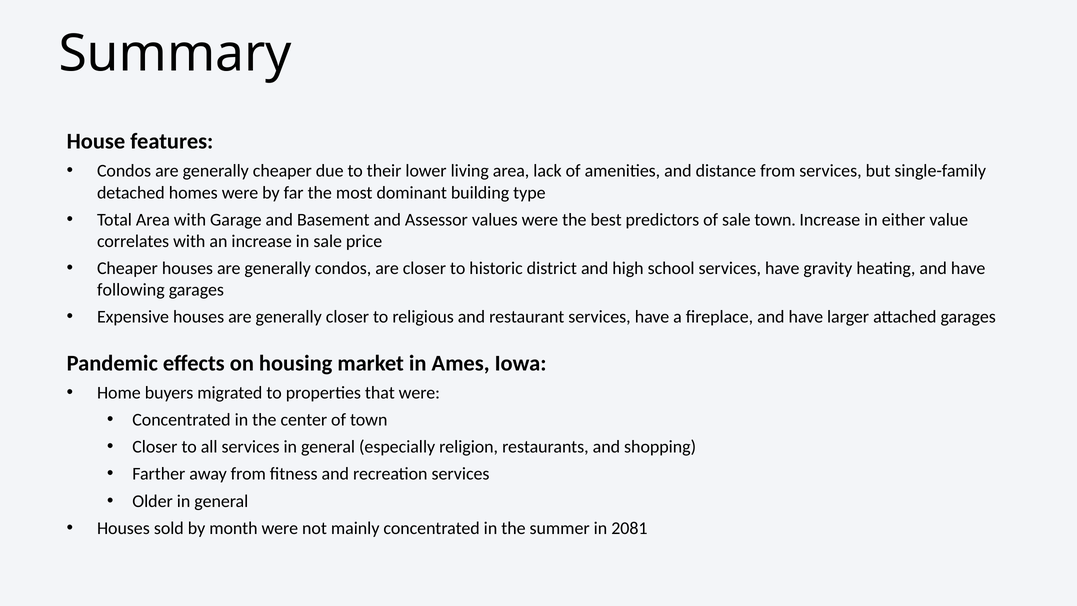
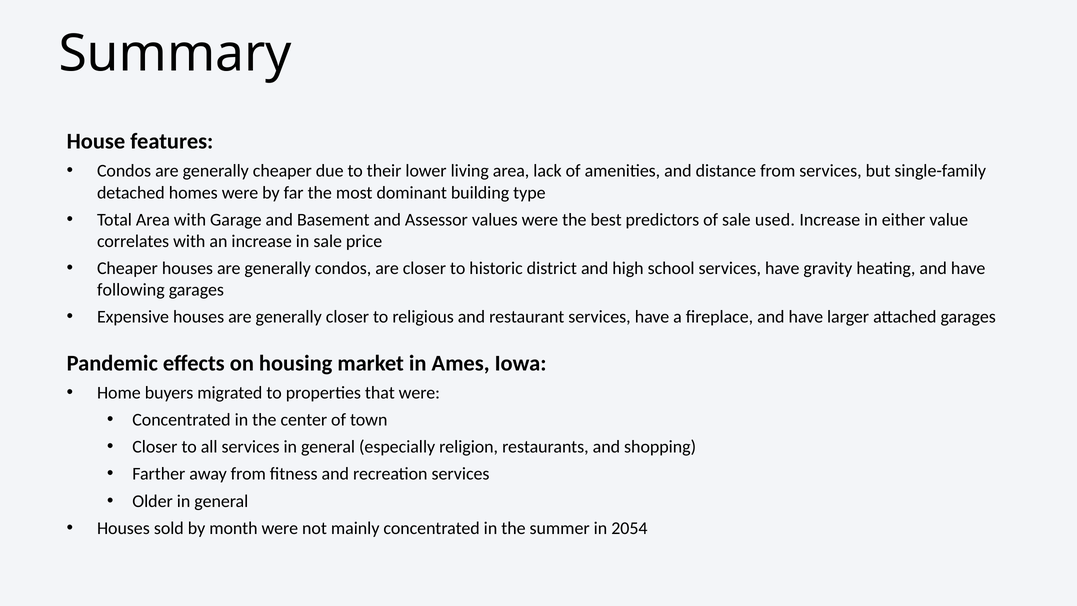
sale town: town -> used (775, 220)
2081: 2081 -> 2054 (629, 528)
